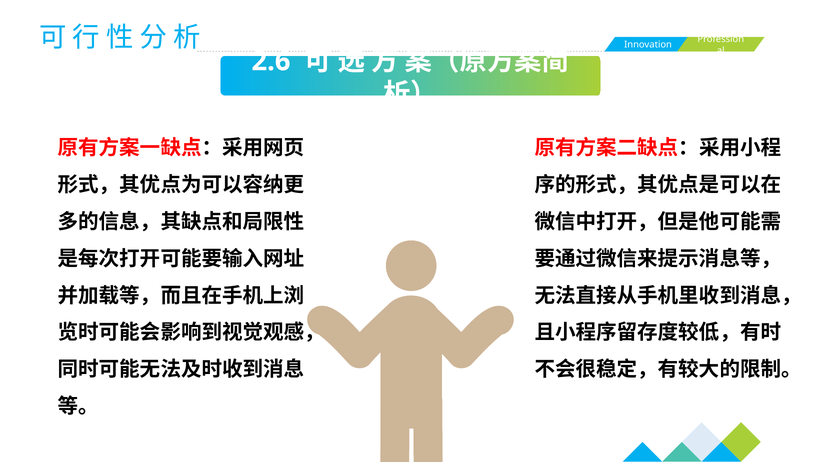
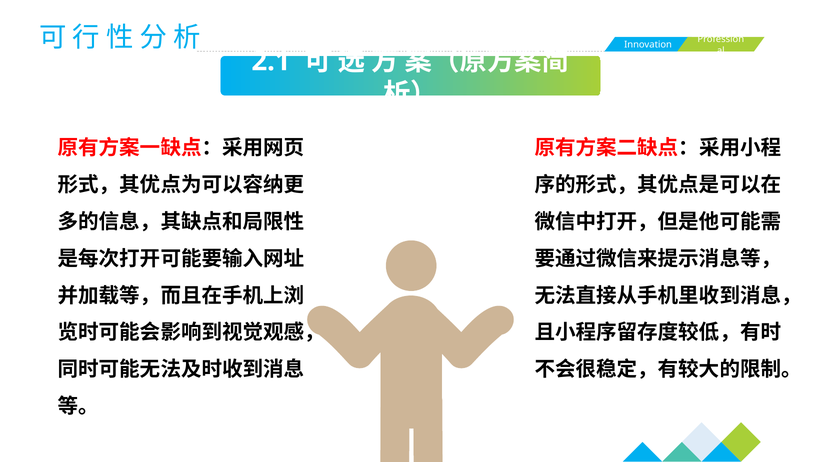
2.6: 2.6 -> 2.1 (271, 61)
